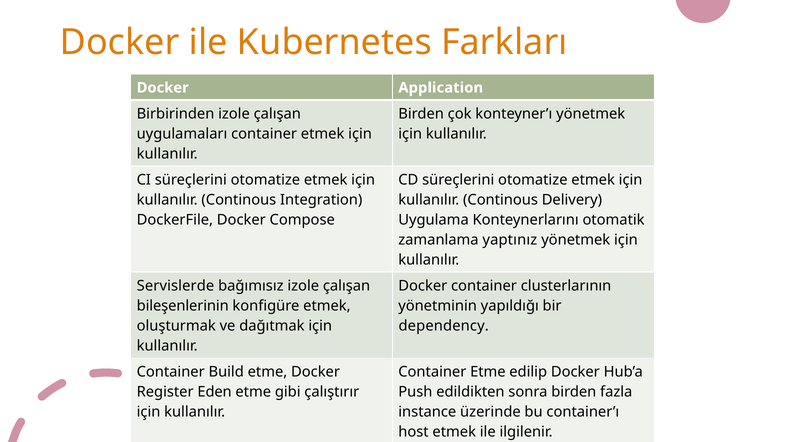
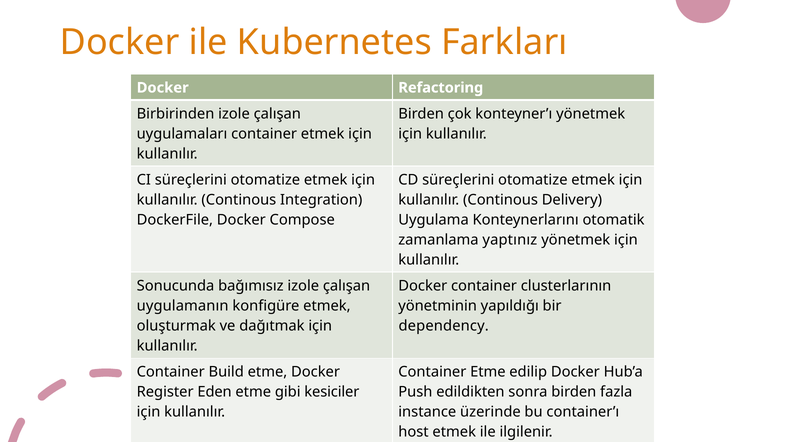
Application: Application -> Refactoring (441, 88)
Servislerde: Servislerde -> Sonucunda (176, 286)
bileşenlerinin: bileşenlerinin -> uygulamanın (183, 306)
çalıştırır: çalıştırır -> kesiciler (332, 392)
